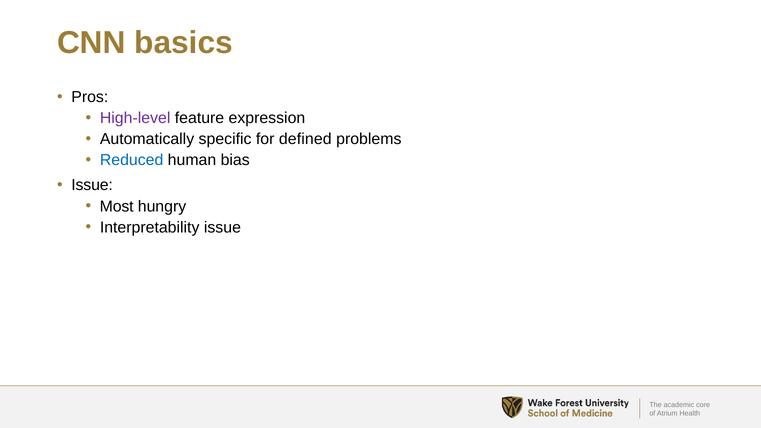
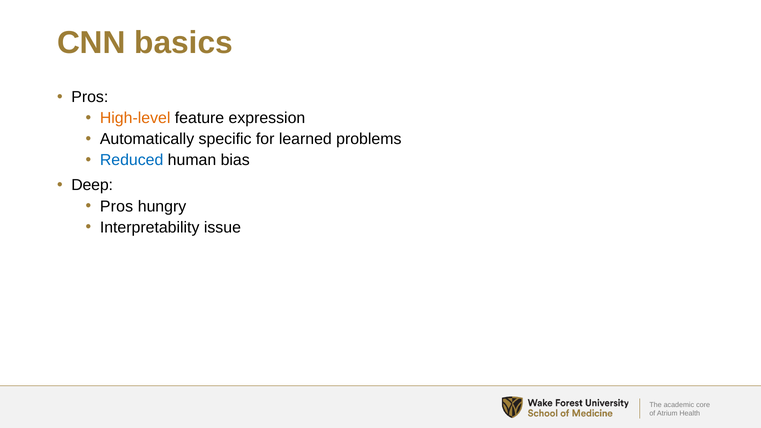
High-level colour: purple -> orange (135, 118)
defined: defined -> learned (305, 139)
Issue: Issue -> Deep (92, 185)
Most: Most -> Pros (117, 206)
